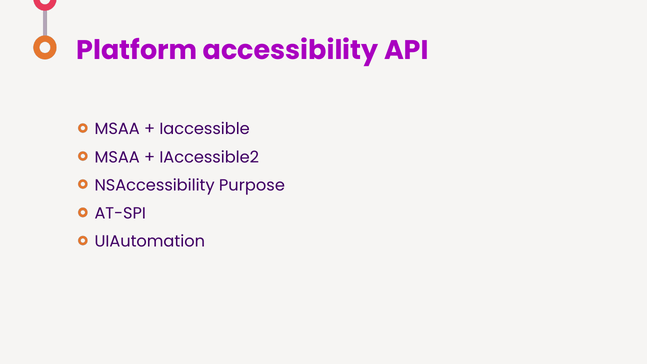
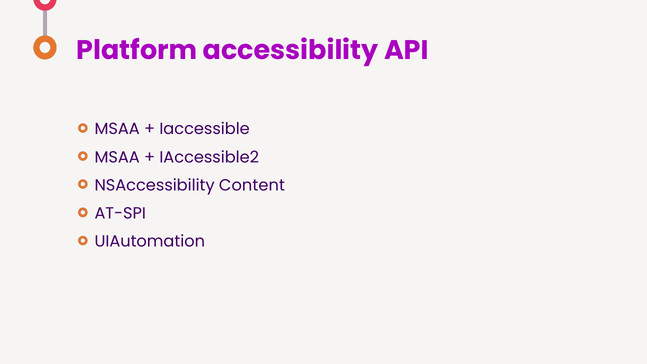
Purpose: Purpose -> Content (252, 185)
